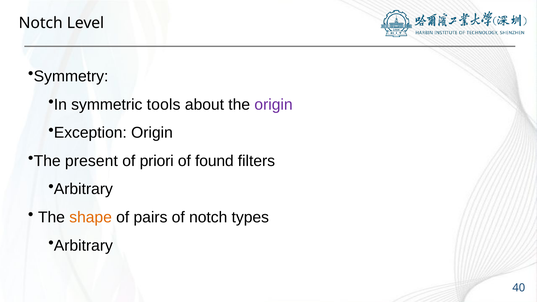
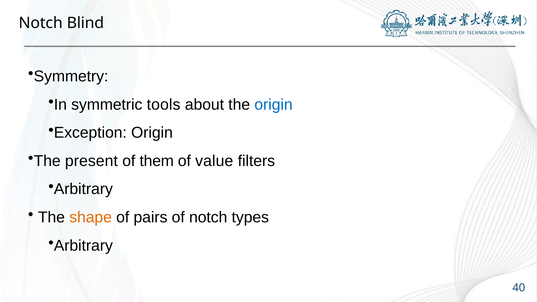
Level: Level -> Blind (85, 23)
origin colour: purple -> blue (274, 105)
priori: priori -> them (157, 161)
found: found -> value (214, 161)
